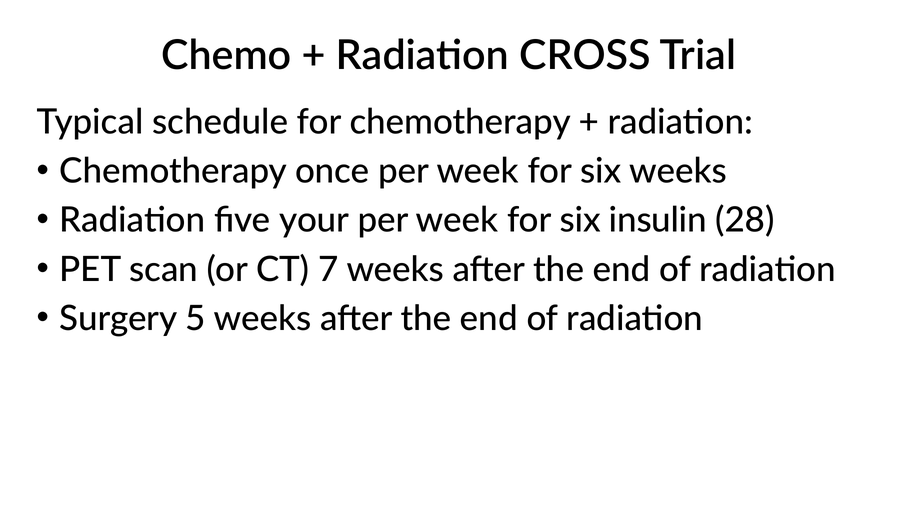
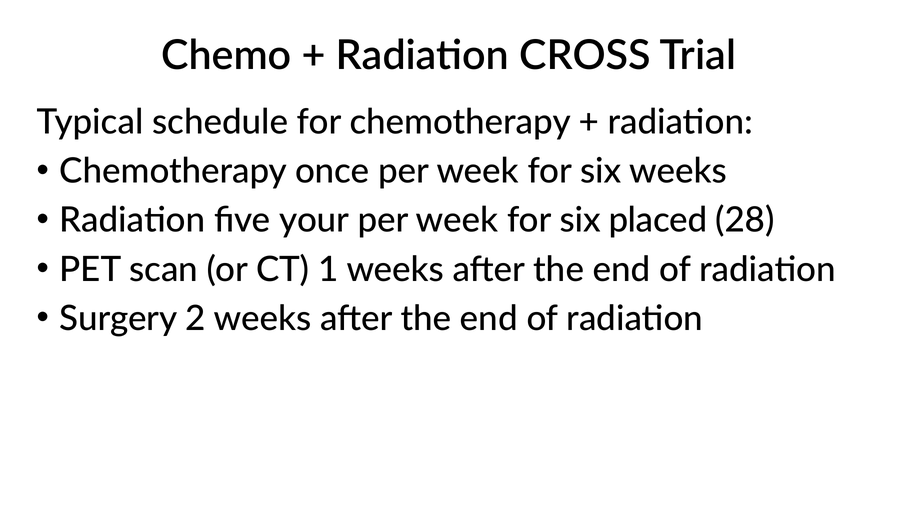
insulin: insulin -> placed (658, 221)
7: 7 -> 1 (328, 270)
5: 5 -> 2 (196, 319)
